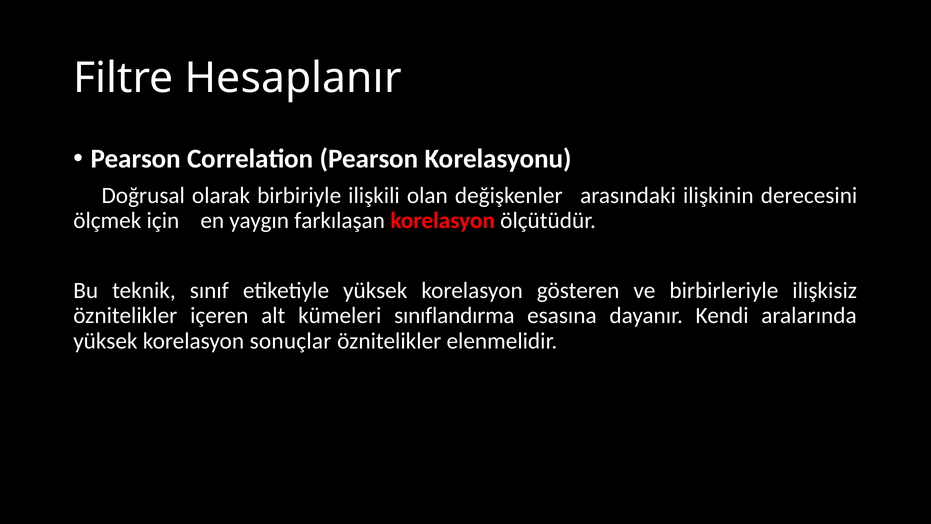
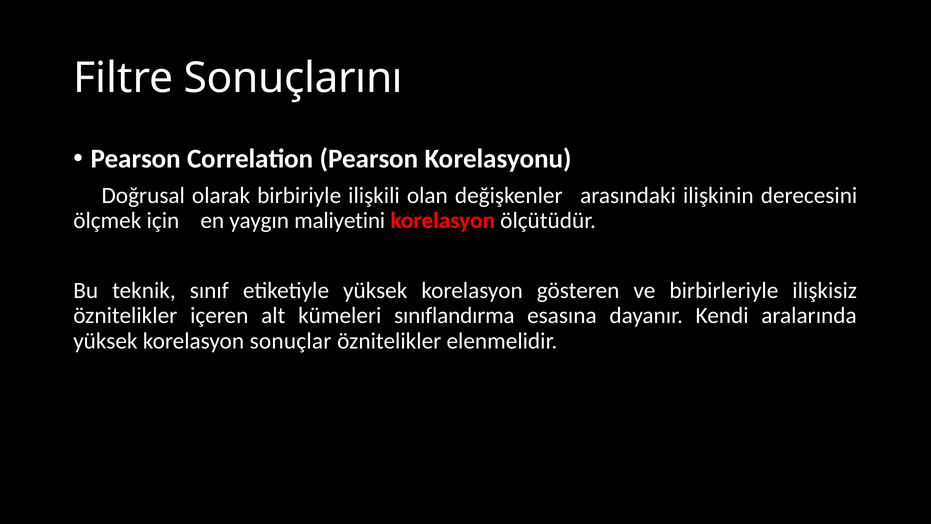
Hesaplanır: Hesaplanır -> Sonuçlarını (293, 78)
farkılaşan: farkılaşan -> maliyetini (340, 221)
